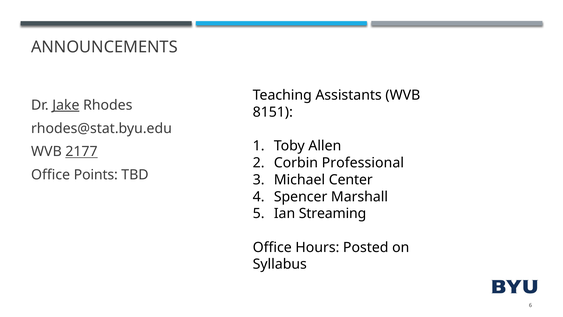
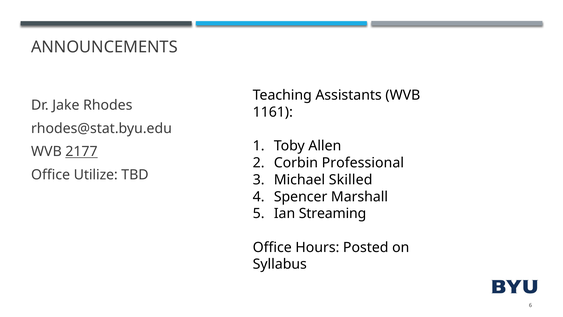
Jake underline: present -> none (66, 105)
8151: 8151 -> 1161 (273, 112)
Points: Points -> Utilize (96, 175)
Center: Center -> Skilled (351, 180)
